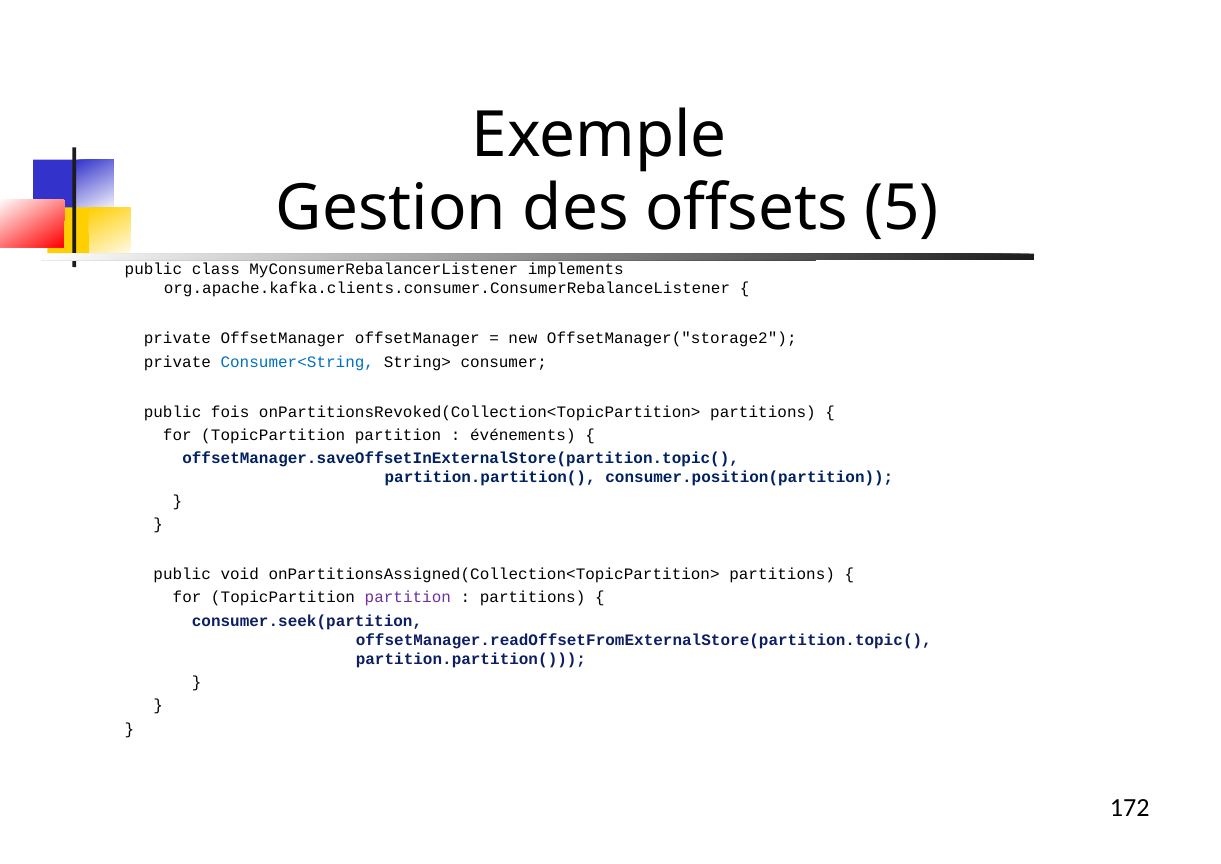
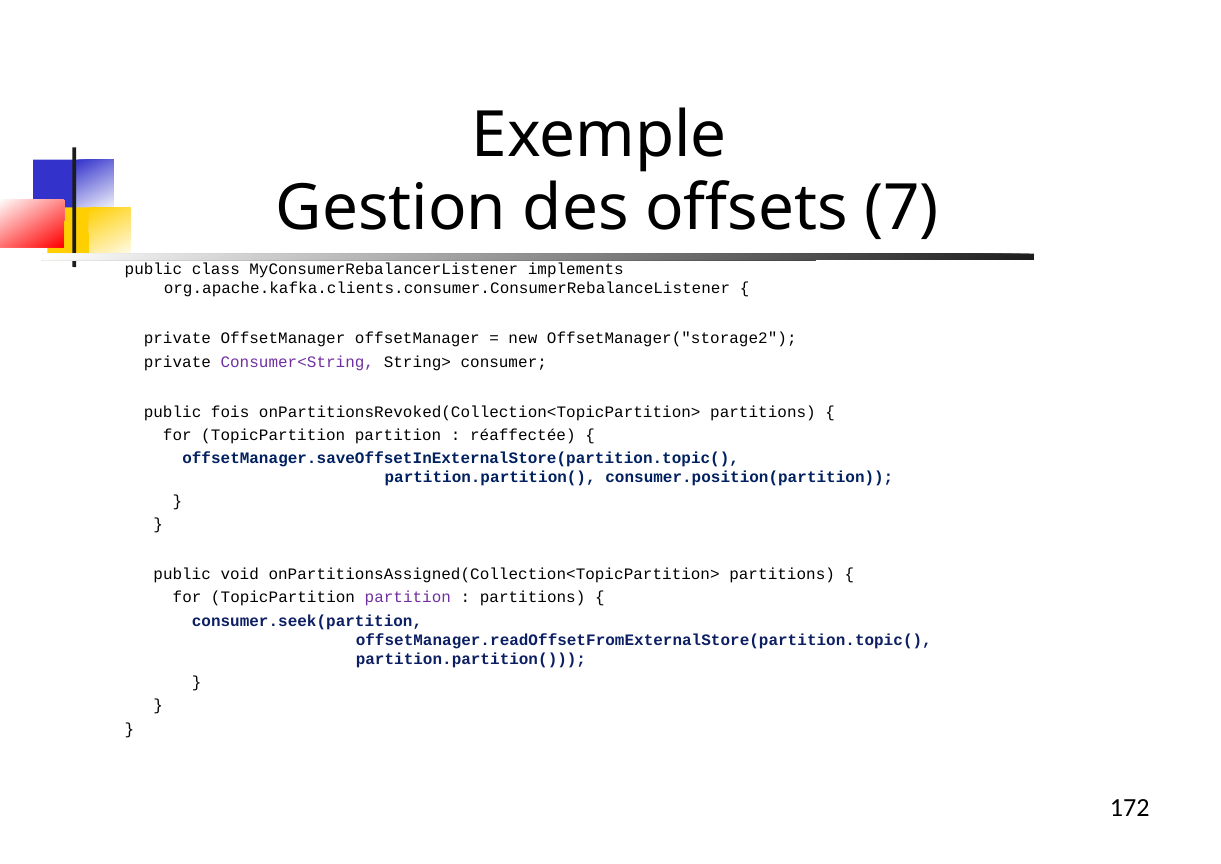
5: 5 -> 7 (902, 209)
Consumer<String colour: blue -> purple (297, 361)
événements: événements -> réaffectée (523, 435)
